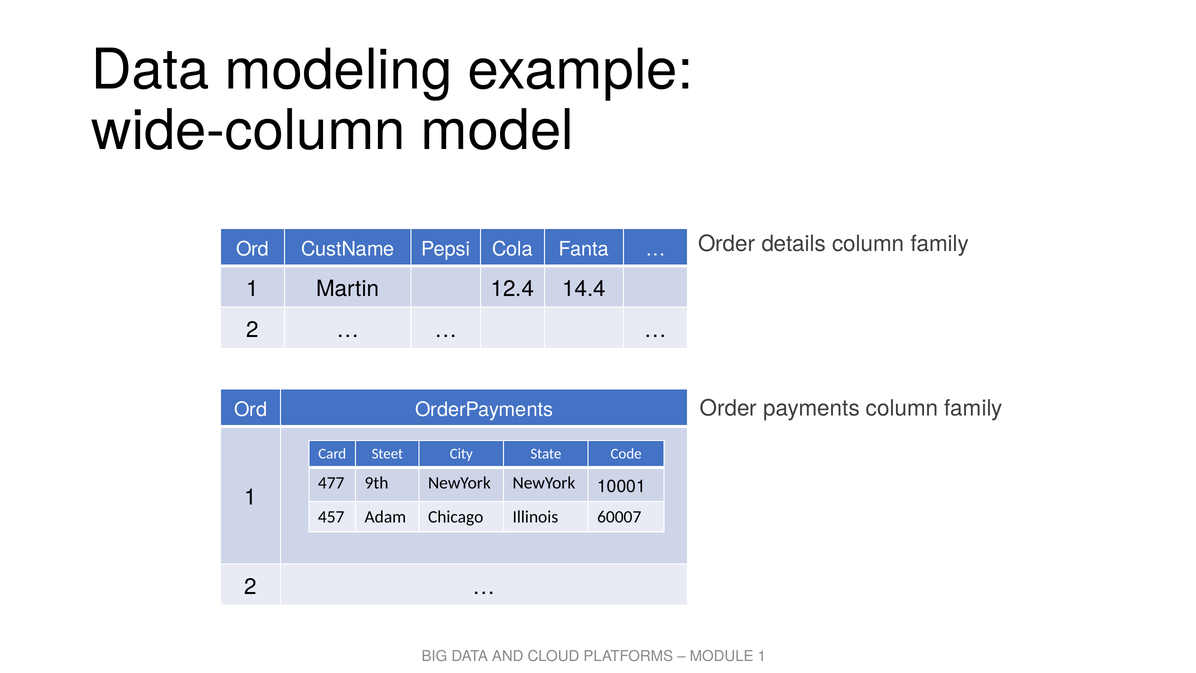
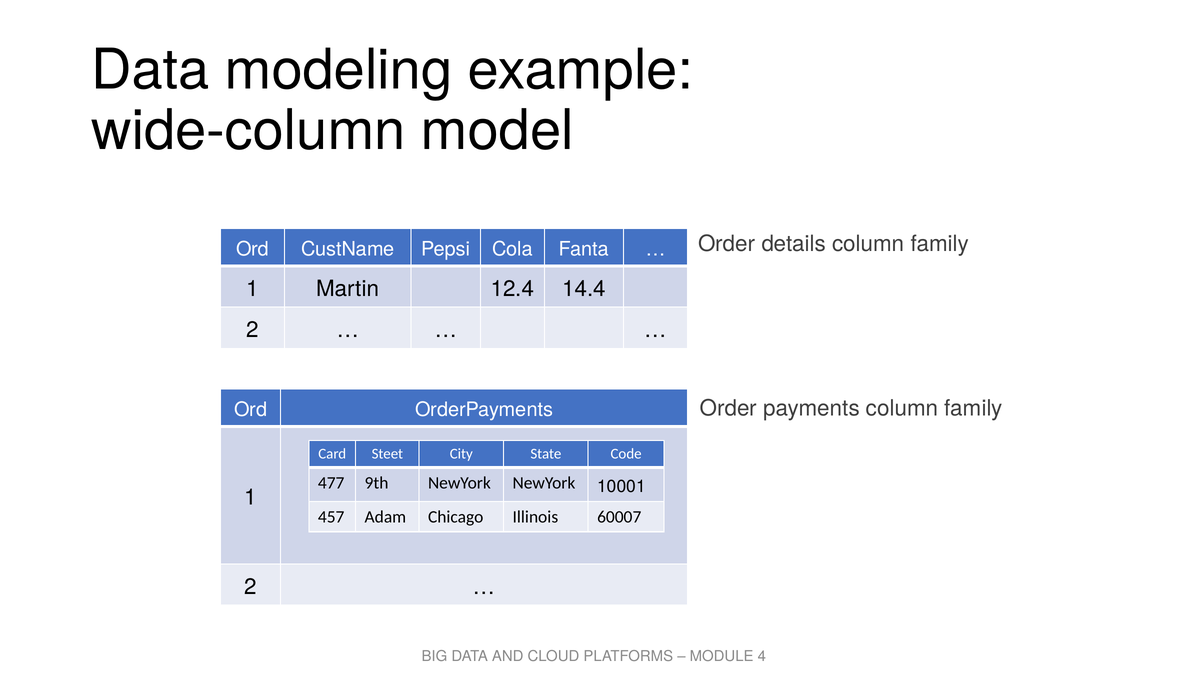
1: 1 -> 4 (762, 656)
